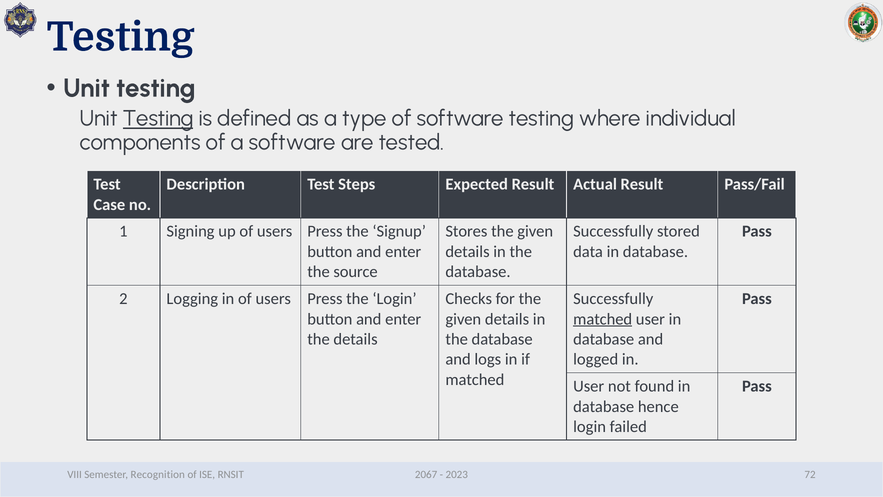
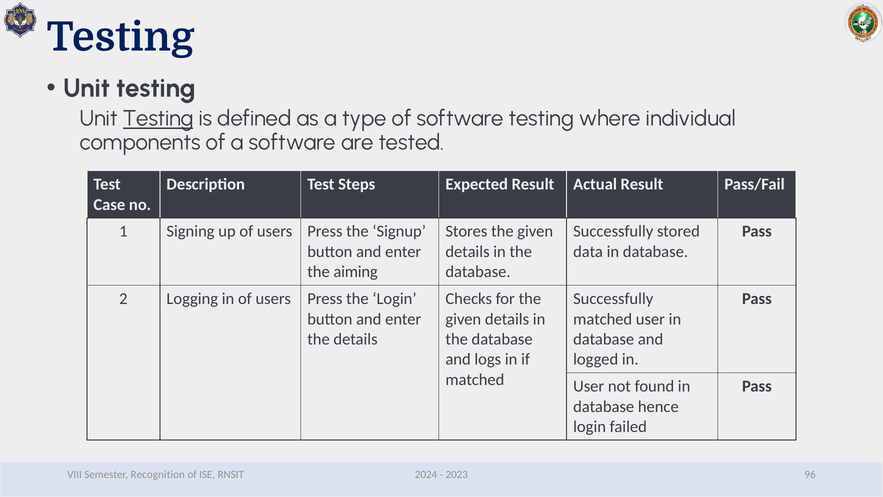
source: source -> aiming (356, 272)
matched underline: present -> none (603, 319)
2067: 2067 -> 2024 (426, 474)
72: 72 -> 96 (810, 474)
